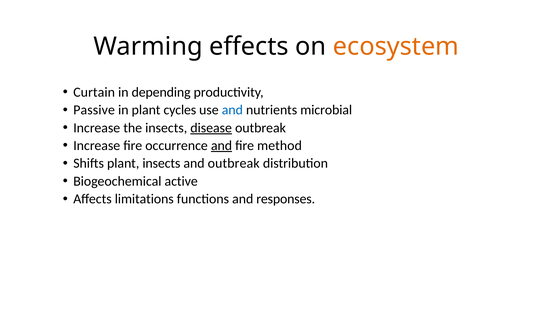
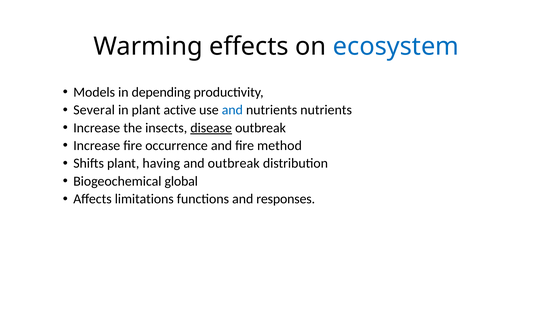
ecosystem colour: orange -> blue (396, 46)
Curtain: Curtain -> Models (94, 92)
Passive: Passive -> Several (94, 110)
cycles: cycles -> active (180, 110)
nutrients microbial: microbial -> nutrients (326, 110)
and underline: present -> none (221, 146)
plant insects: insects -> having (161, 163)
active: active -> global (181, 181)
